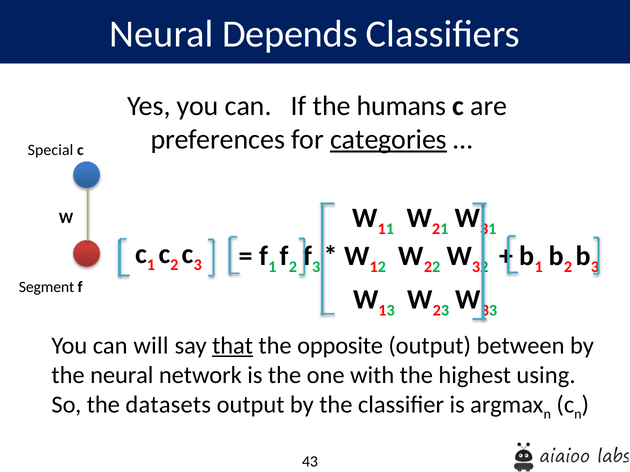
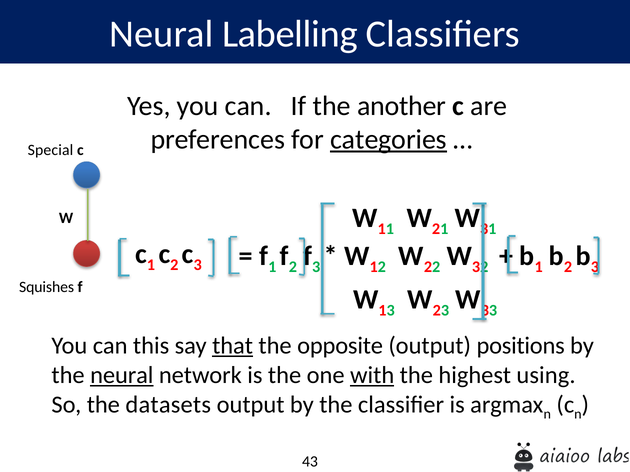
Depends: Depends -> Labelling (290, 34)
humans: humans -> another (402, 106)
Segment: Segment -> Squishes (47, 287)
will: will -> this (151, 346)
between: between -> positions (521, 346)
neural underline: none -> present (122, 376)
with underline: none -> present (372, 376)
